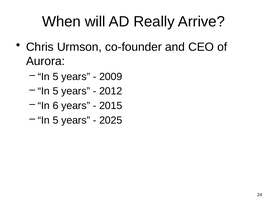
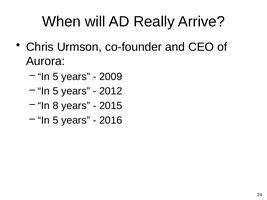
6: 6 -> 8 (56, 106)
2025: 2025 -> 2016 (111, 120)
